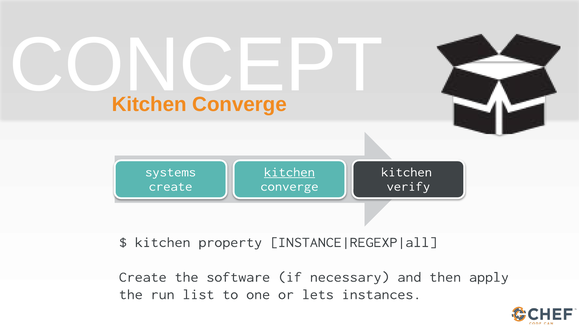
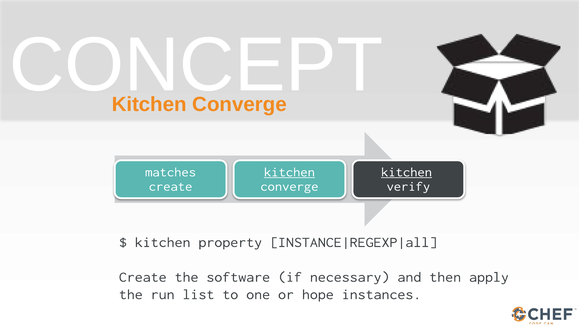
systems: systems -> matches (171, 172)
kitchen underline: none -> present (407, 172)
lets: lets -> hope (318, 294)
